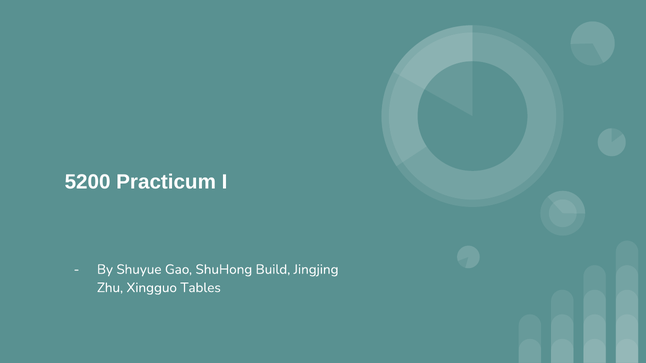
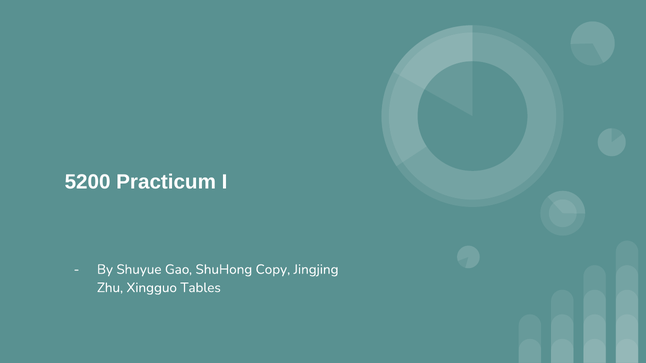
Build: Build -> Copy (273, 270)
